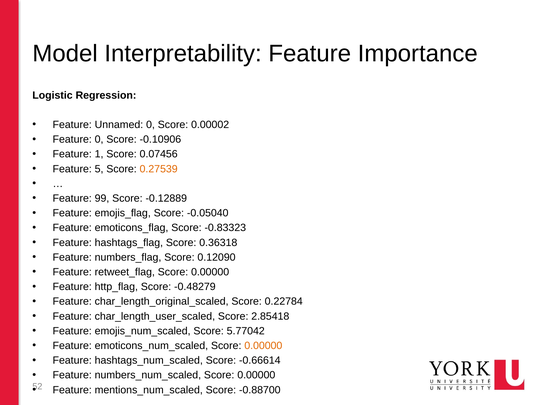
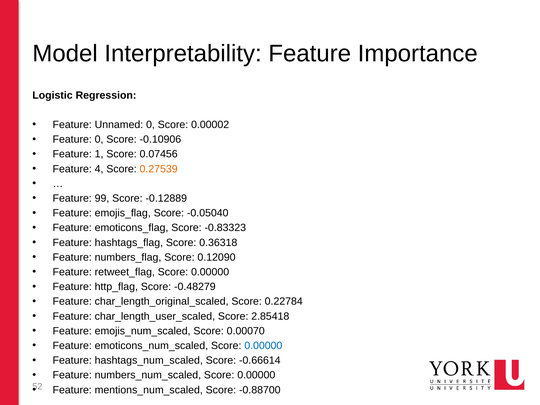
5: 5 -> 4 (99, 169)
5.77042: 5.77042 -> 0.00070 (246, 331)
0.00000 colour: orange -> blue (263, 346)
